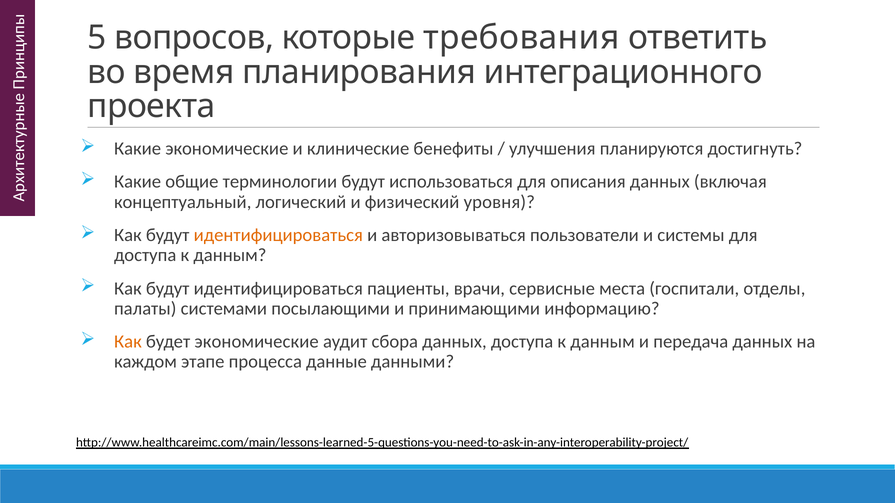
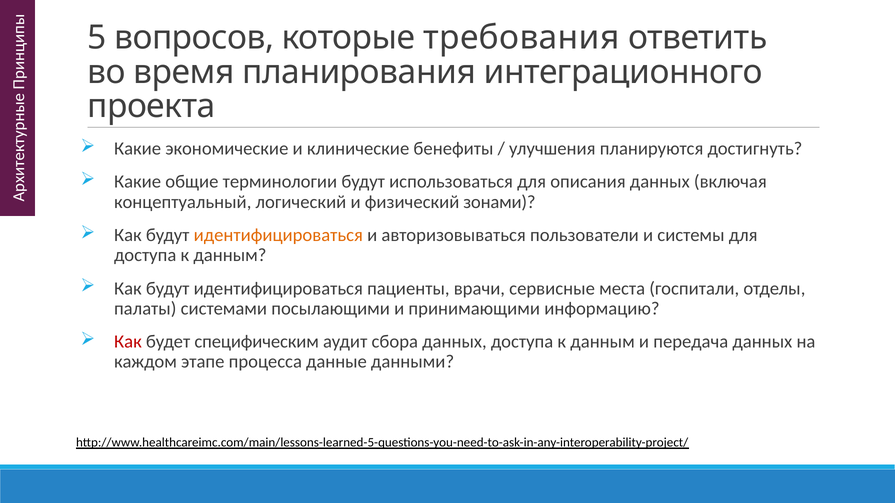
уровня: уровня -> зонами (499, 202)
Как colour: orange -> red (128, 342)
будет экономические: экономические -> специфическим (257, 342)
